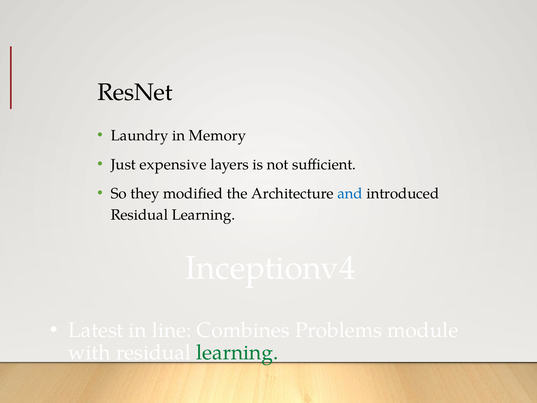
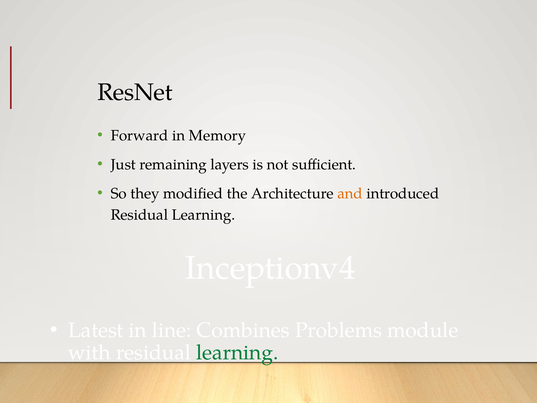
Laundry: Laundry -> Forward (140, 136)
expensive: expensive -> remaining (173, 164)
and colour: blue -> orange (350, 193)
